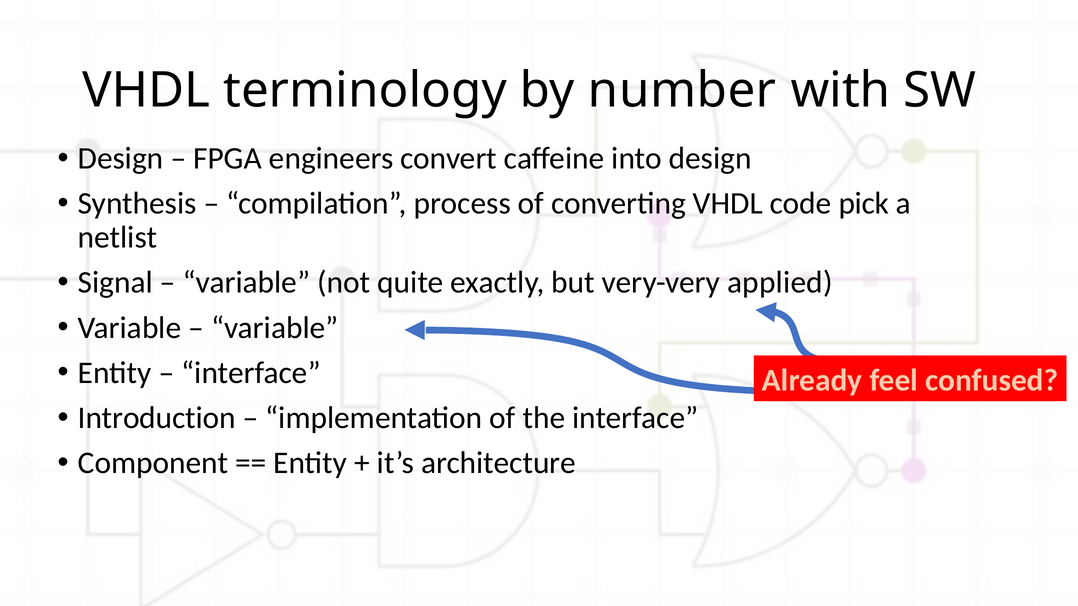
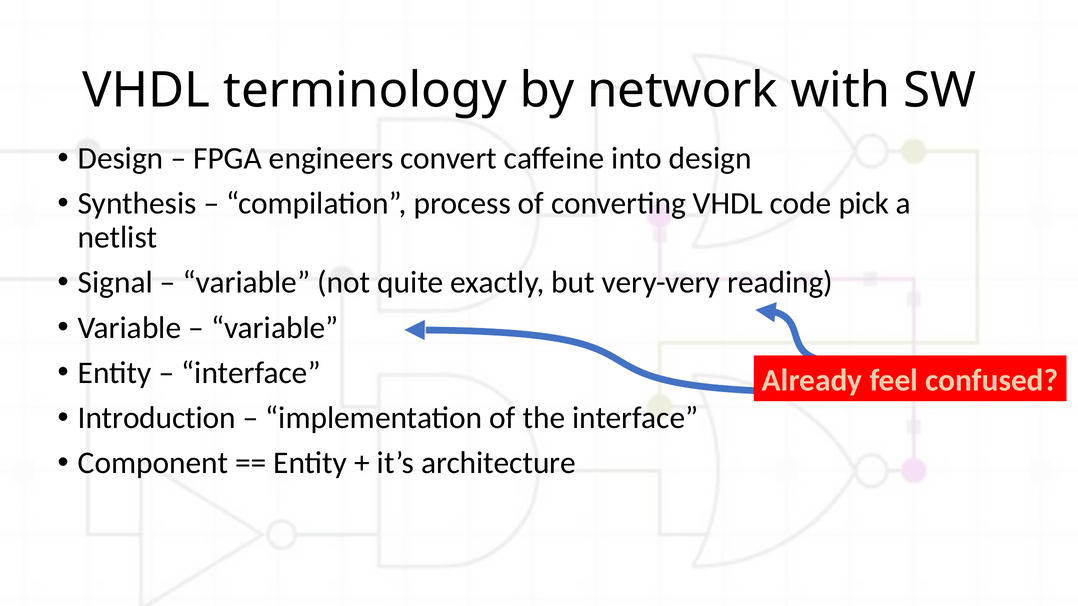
number: number -> network (682, 91)
applied: applied -> reading (780, 283)
